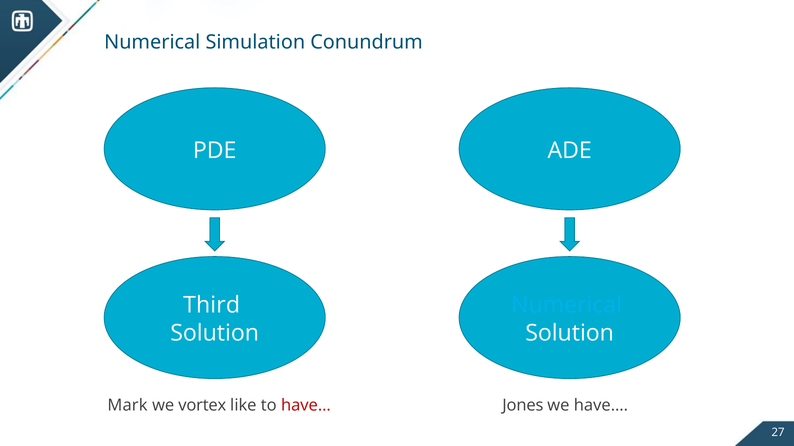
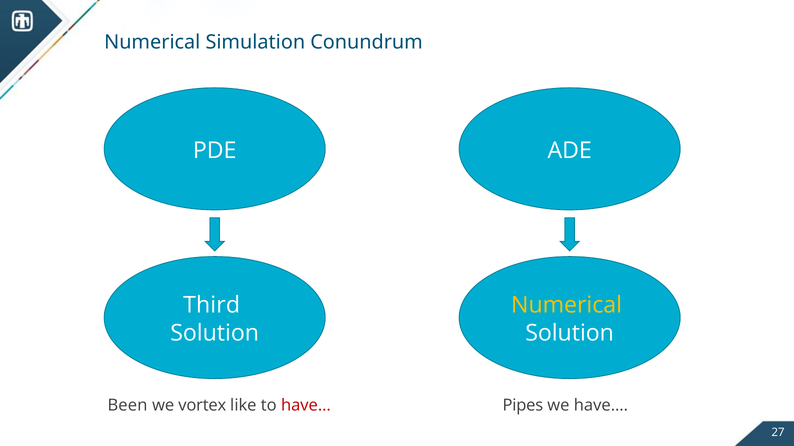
Numerical colour: light blue -> yellow (567, 306)
Mark: Mark -> Been (127, 406)
Jones: Jones -> Pipes (523, 406)
